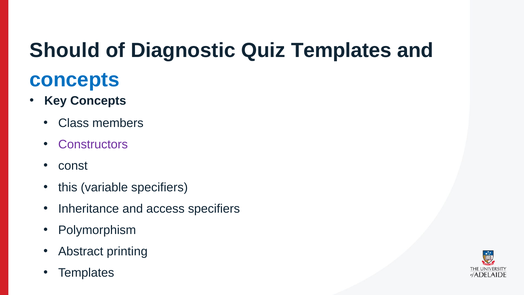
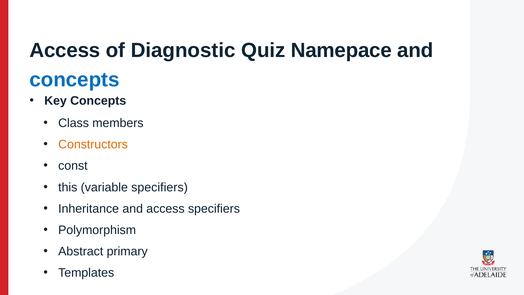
Should: Should -> Access (65, 50)
Quiz Templates: Templates -> Namepace (341, 50)
Constructors colour: purple -> orange (93, 145)
printing: printing -> primary (127, 252)
